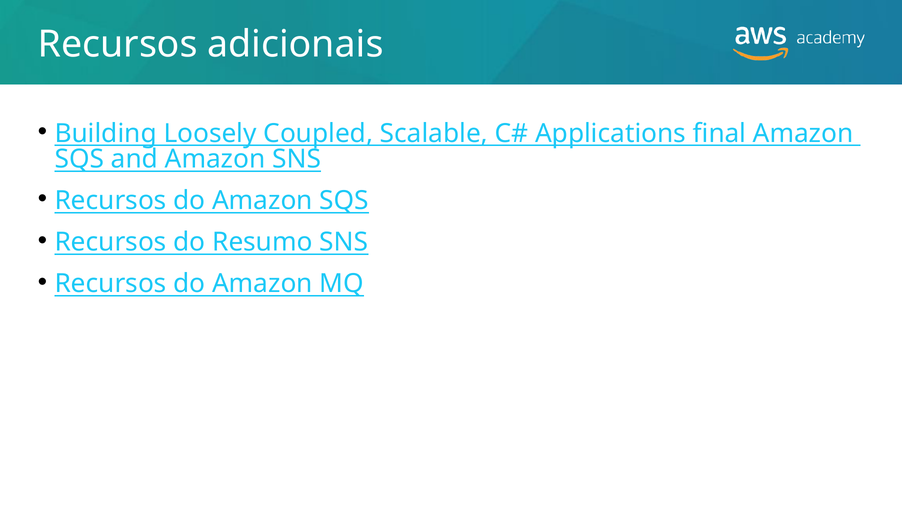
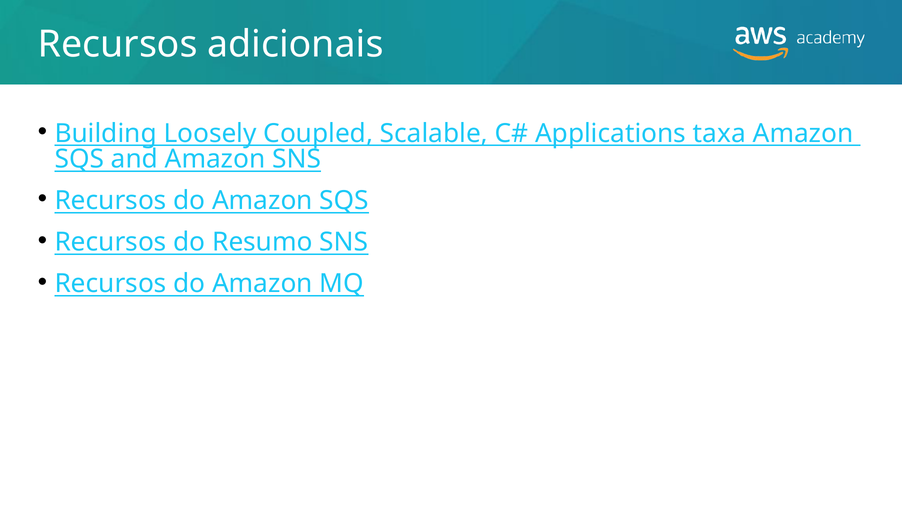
final: final -> taxa (719, 133)
